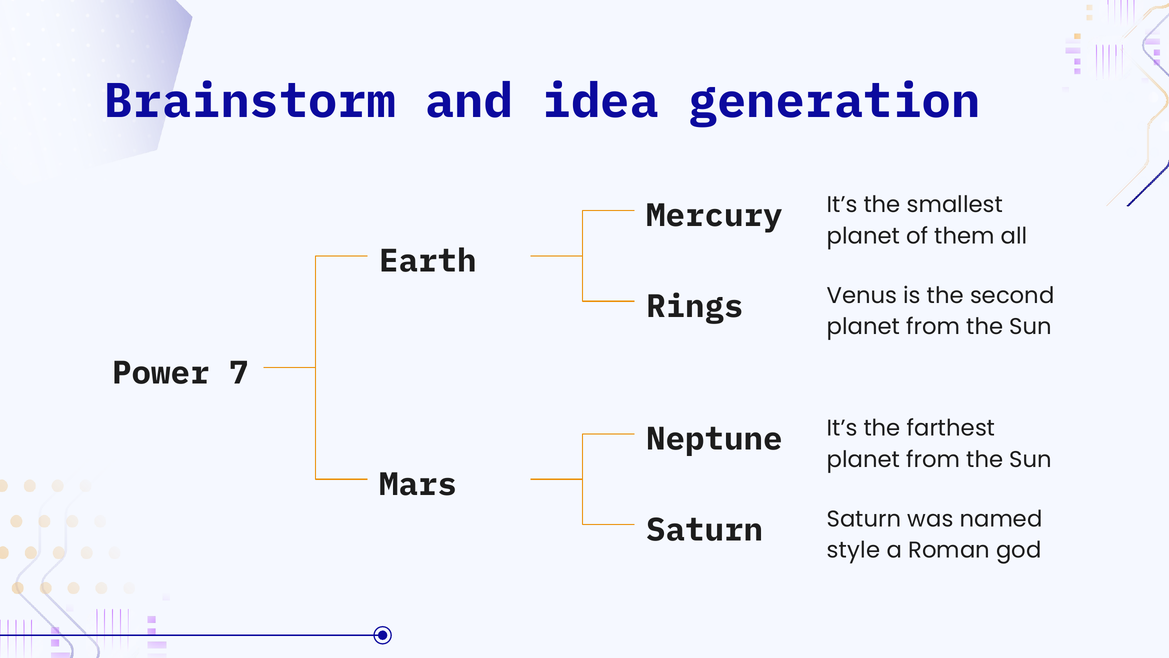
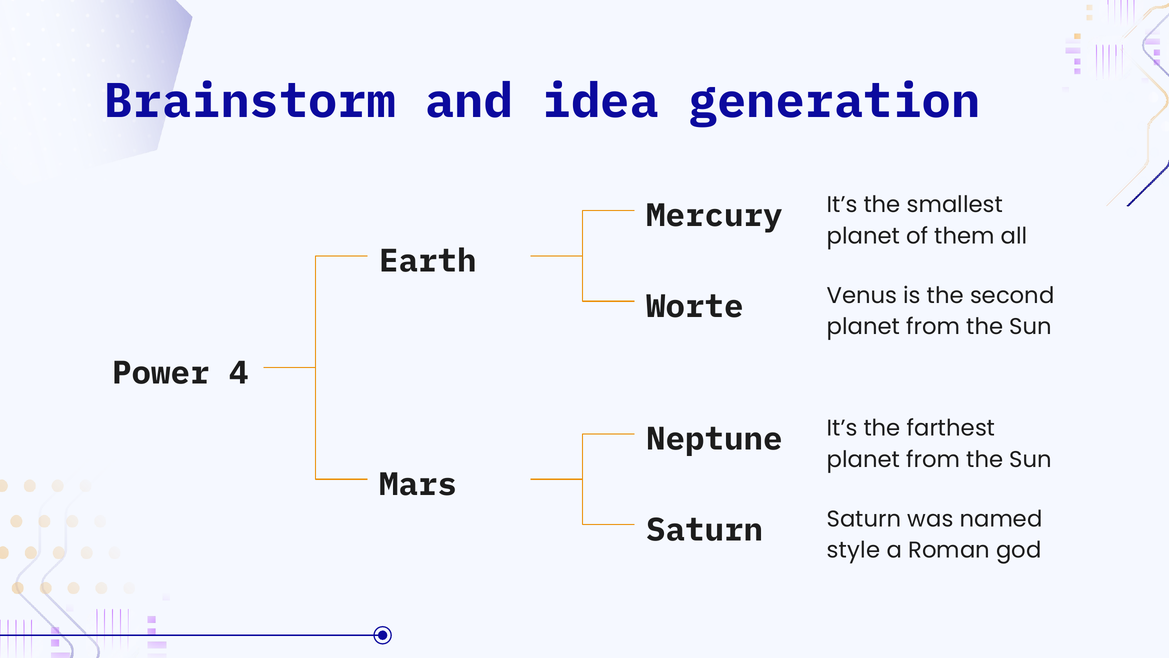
Rings: Rings -> Worte (695, 306)
7: 7 -> 4 (239, 373)
